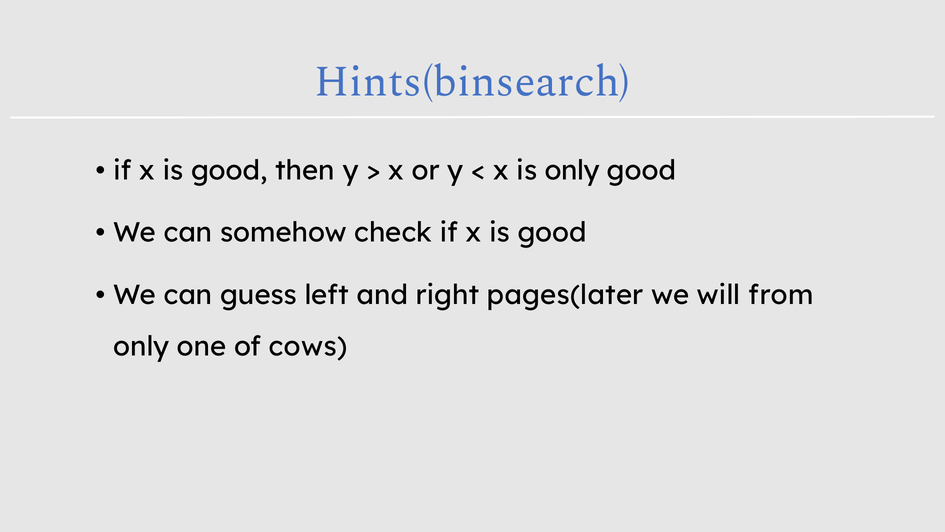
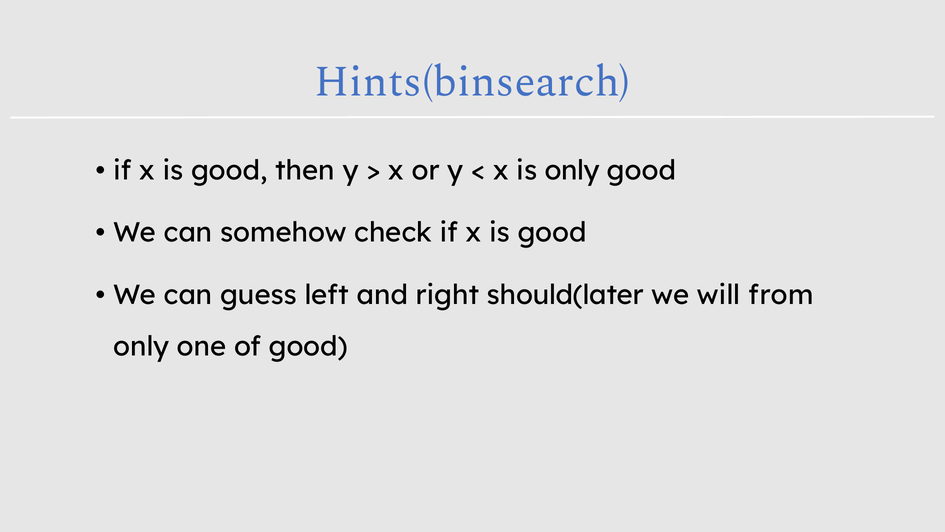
pages(later: pages(later -> should(later (565, 295)
of cows: cows -> good (308, 346)
